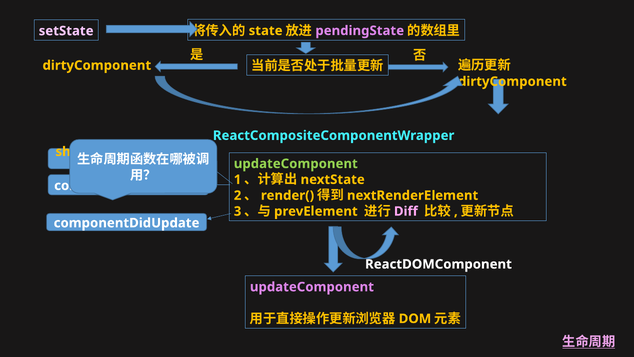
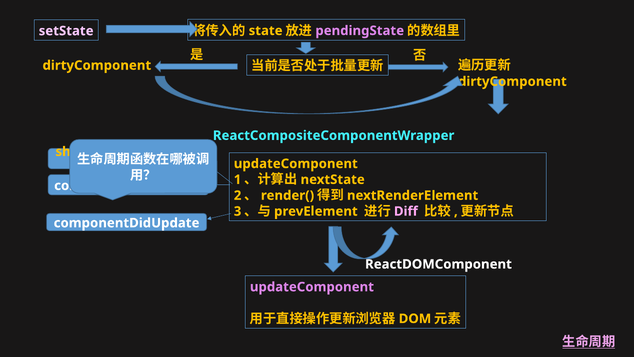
updateComponent colour: light green -> yellow (296, 164)
